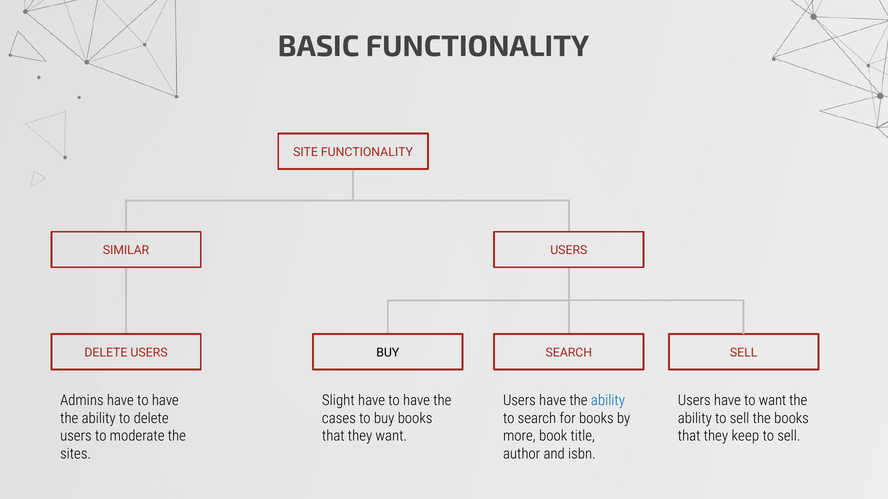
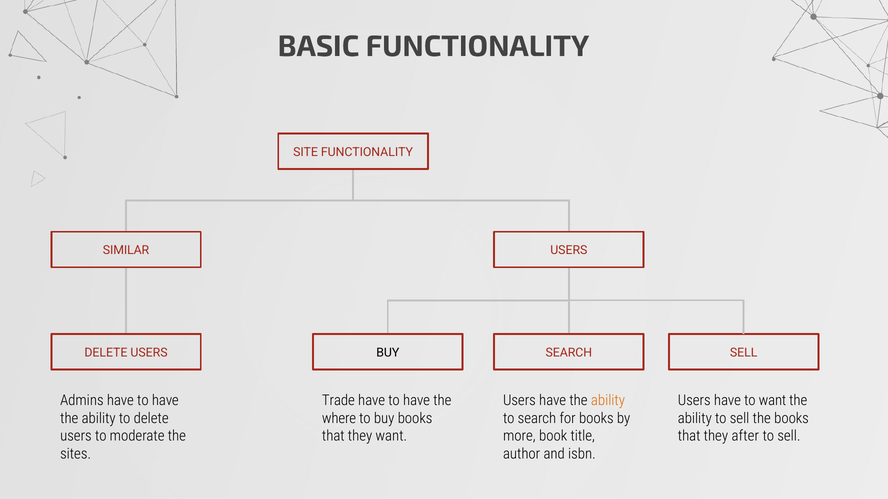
Slight: Slight -> Trade (338, 401)
ability colour: blue -> orange (608, 401)
cases: cases -> where (339, 419)
keep: keep -> after (745, 436)
